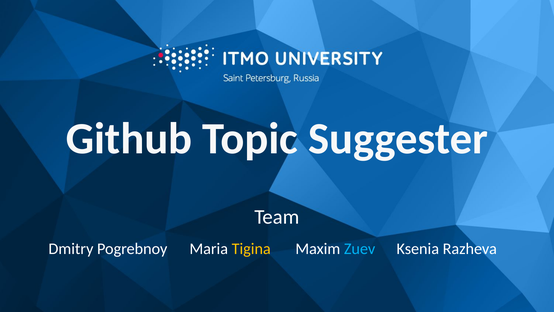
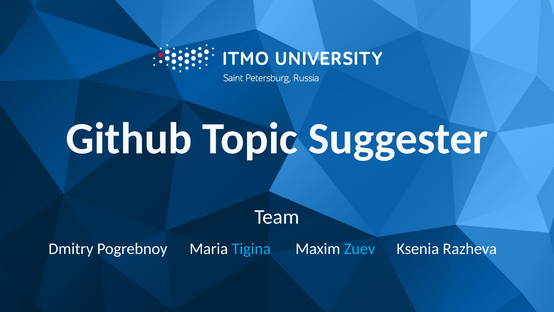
Tigina colour: yellow -> light blue (251, 249)
